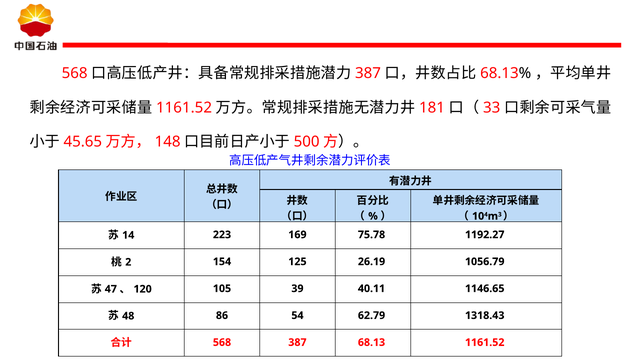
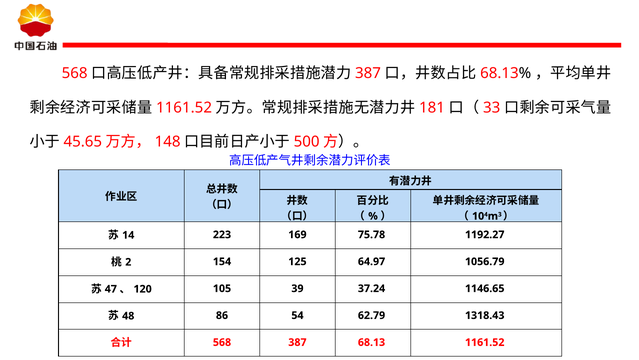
26.19: 26.19 -> 64.97 (372, 261)
40.11: 40.11 -> 37.24 (372, 288)
